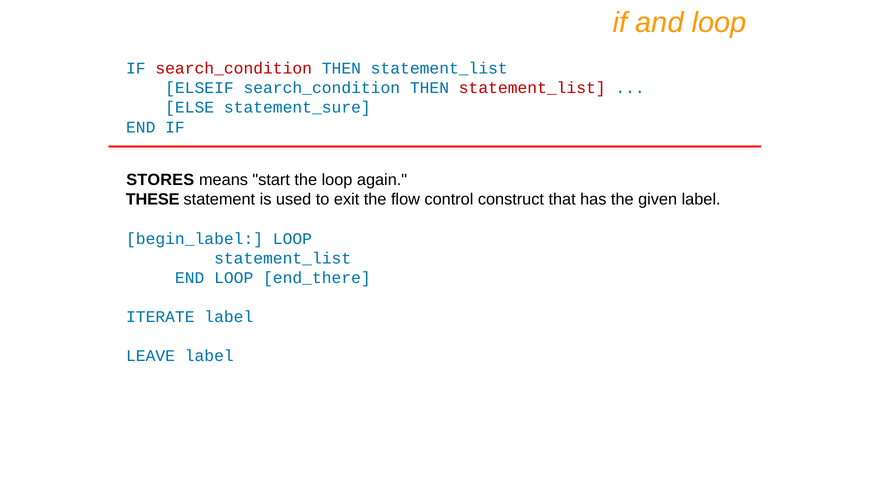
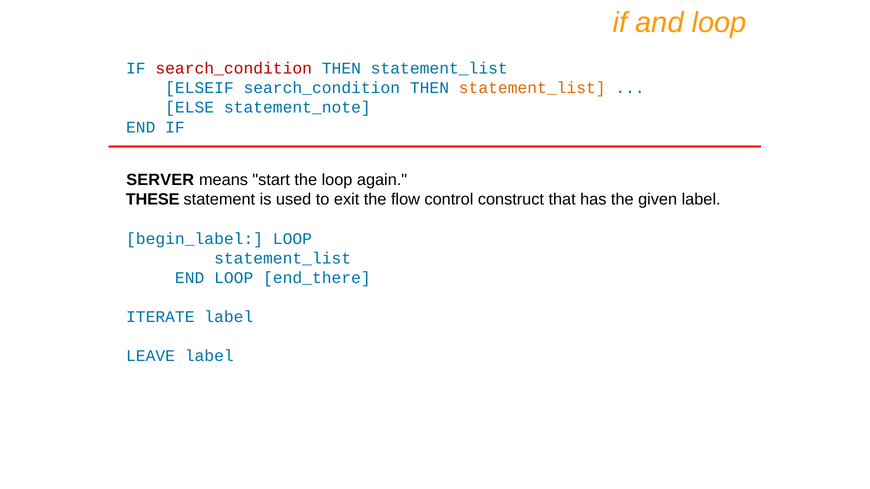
statement_list colour: red -> orange (532, 88)
statement_sure: statement_sure -> statement_note (297, 108)
STORES: STORES -> SERVER (160, 180)
